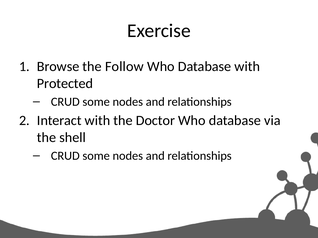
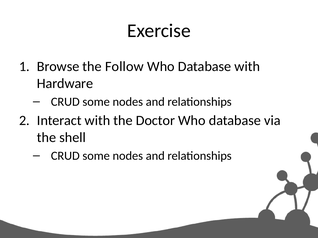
Protected: Protected -> Hardware (65, 84)
